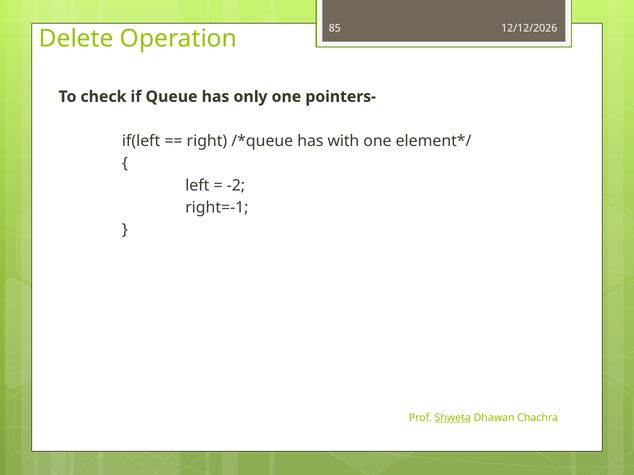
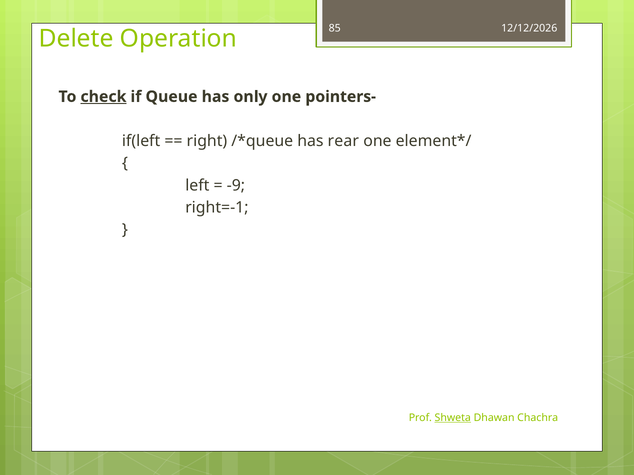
check underline: none -> present (103, 97)
with: with -> rear (343, 141)
-2: -2 -> -9 (236, 186)
